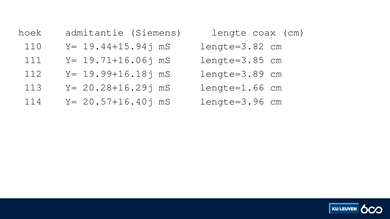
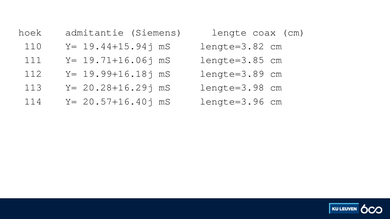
lengte=1.66: lengte=1.66 -> lengte=3.98 (232, 88)
